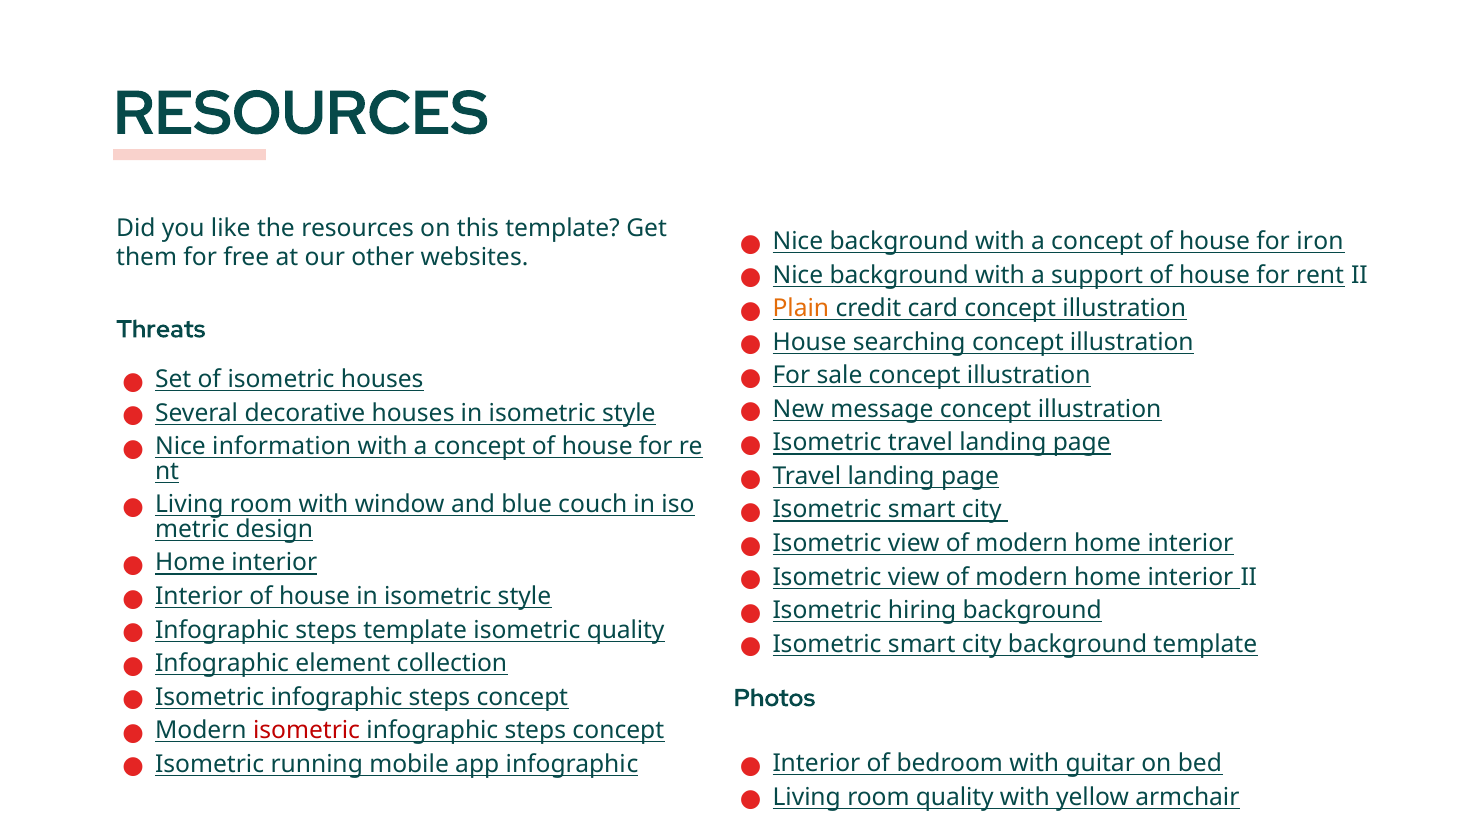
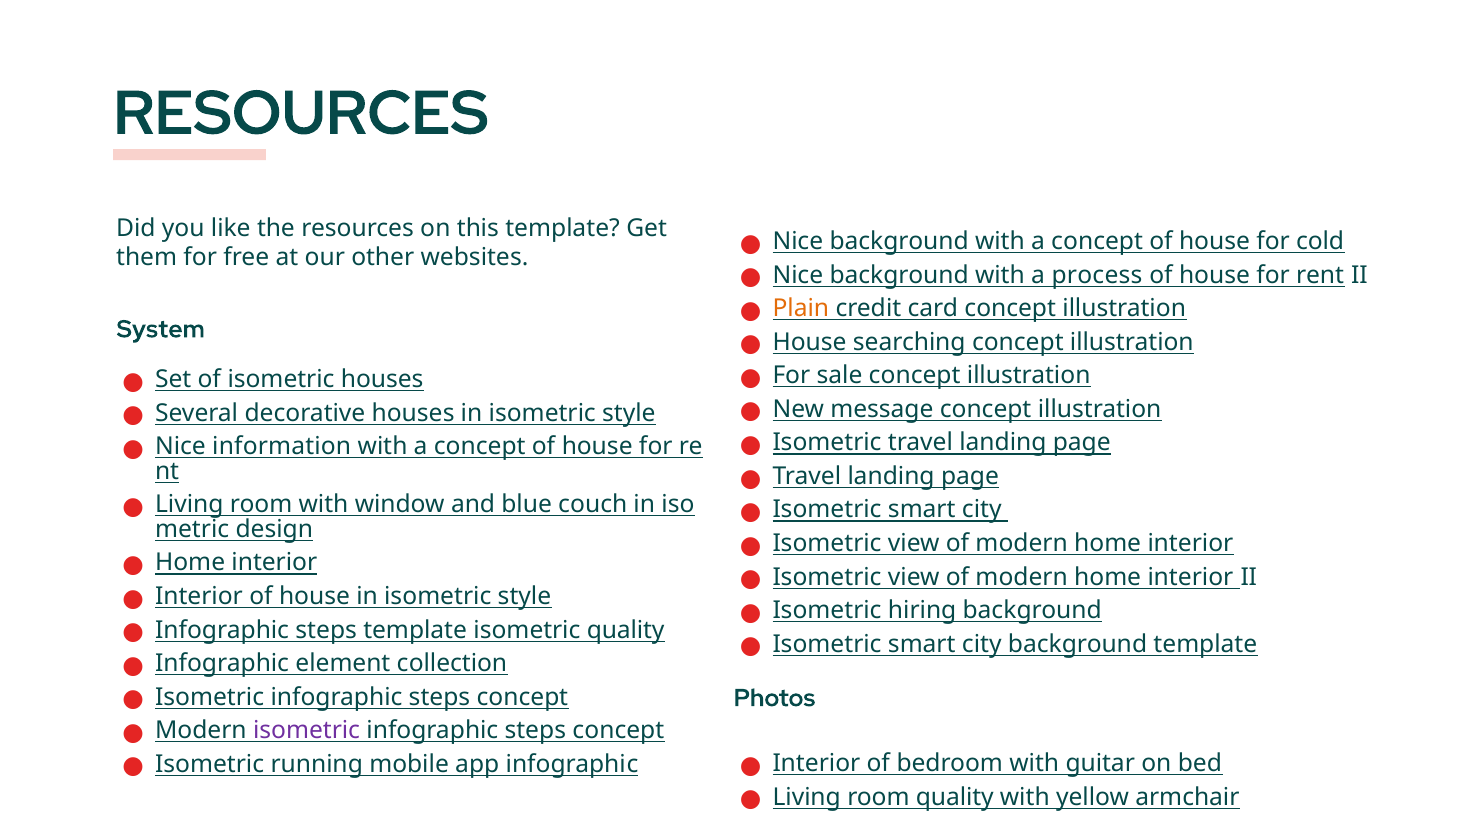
iron: iron -> cold (1320, 241)
support: support -> process (1097, 275)
Threats: Threats -> System (161, 329)
isometric colour: red -> purple (307, 730)
